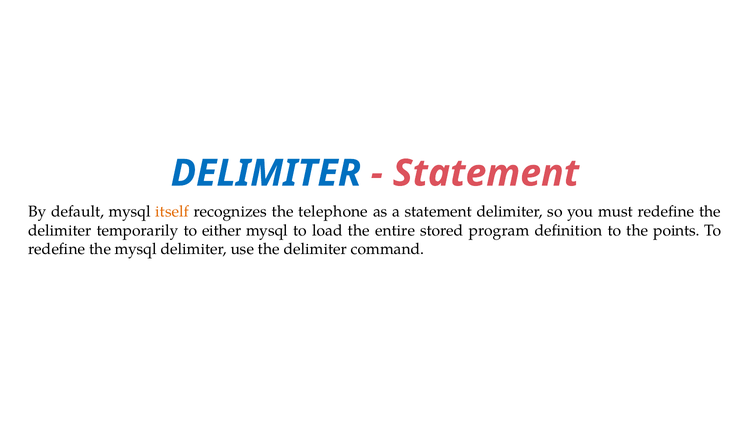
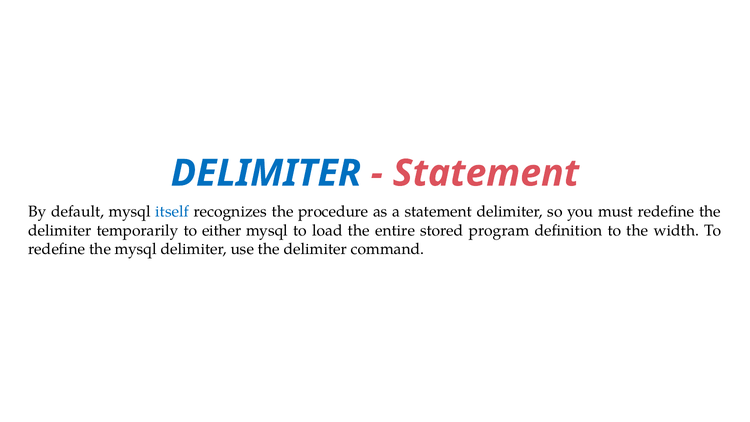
itself colour: orange -> blue (172, 212)
telephone: telephone -> procedure (333, 212)
points: points -> width (676, 230)
